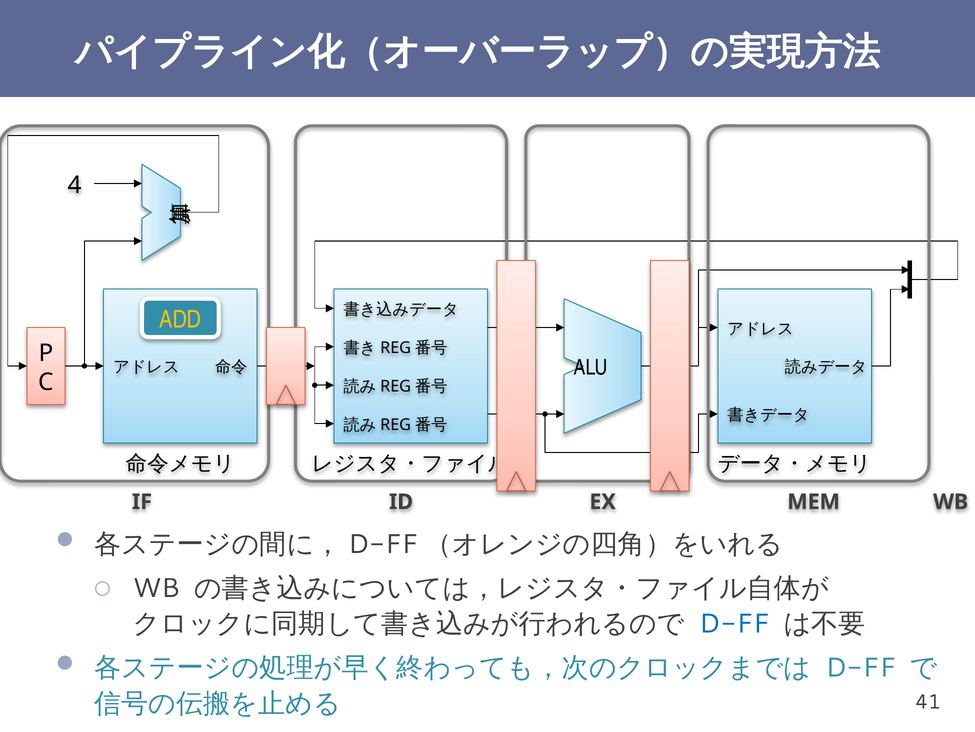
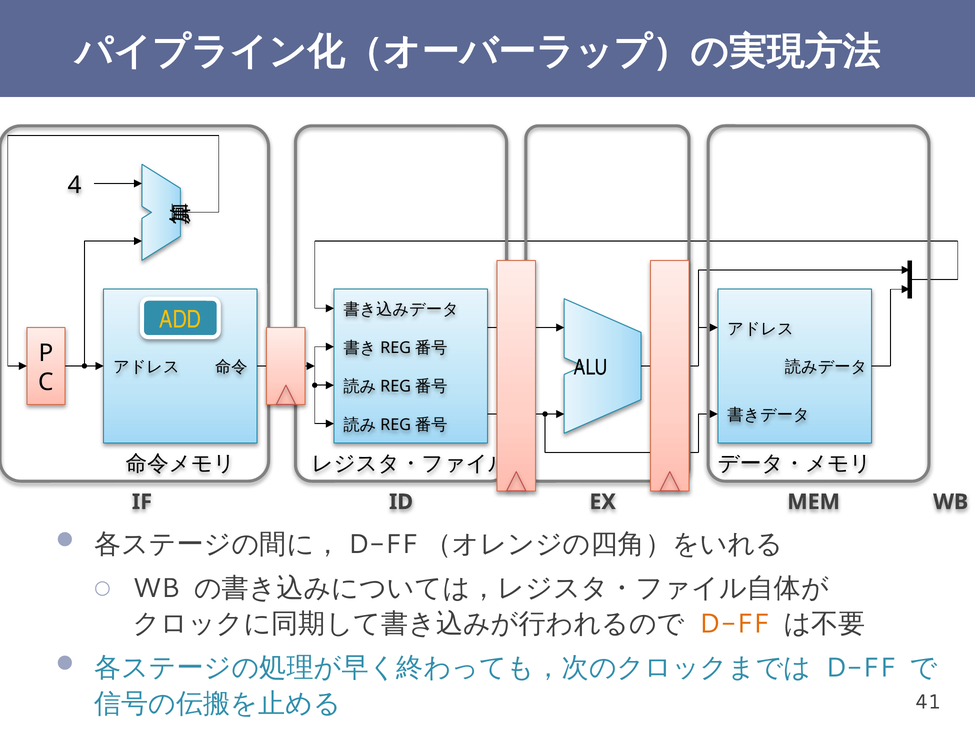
D-FF colour: blue -> orange (735, 623)
